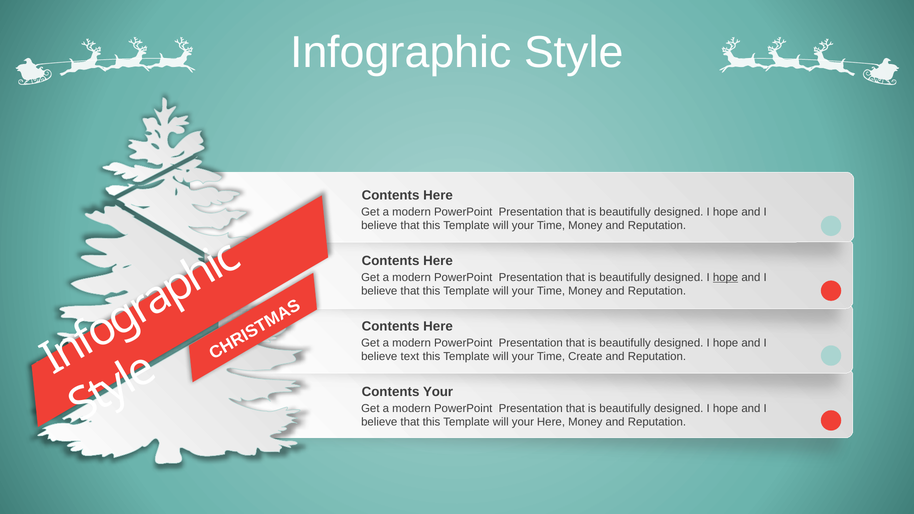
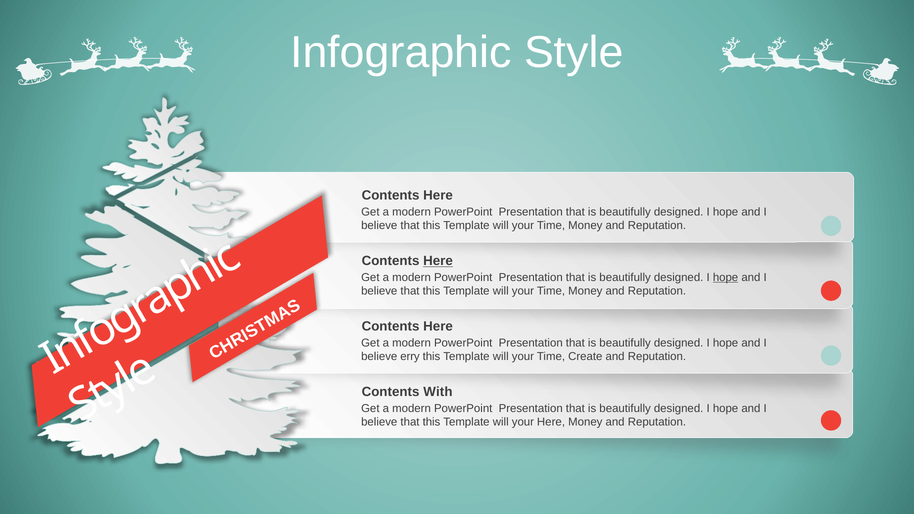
Here underline: none -> present (438, 261)
text: text -> erry (410, 357)
Your: Your -> With (438, 392)
